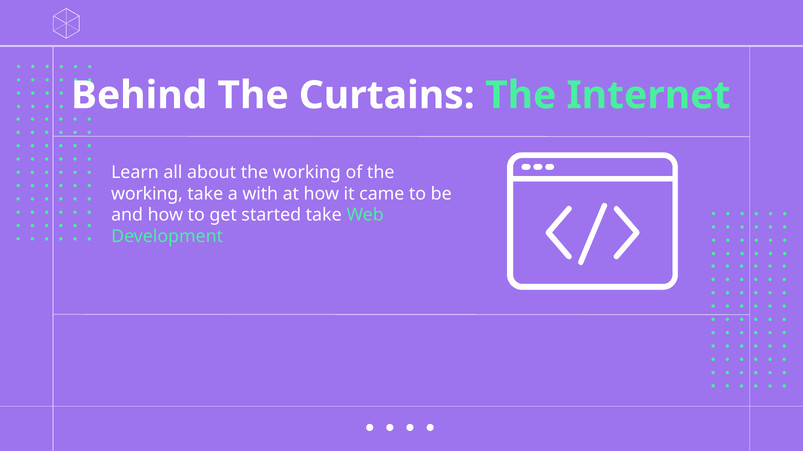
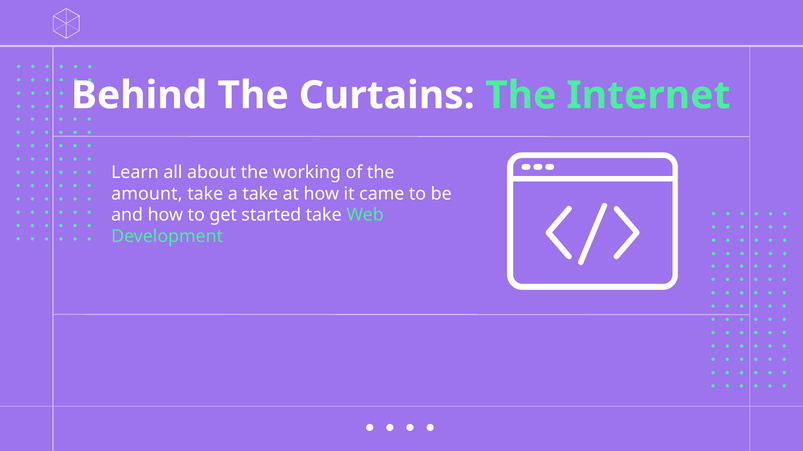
working: working -> amount (147, 194)
a with: with -> take (260, 194)
